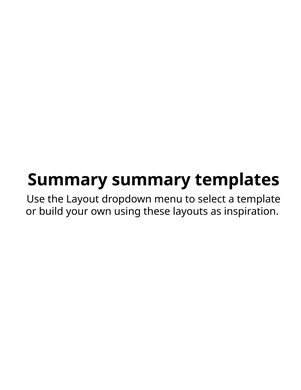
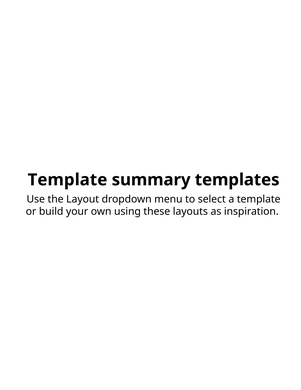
Summary: Summary -> Template (67, 180)
